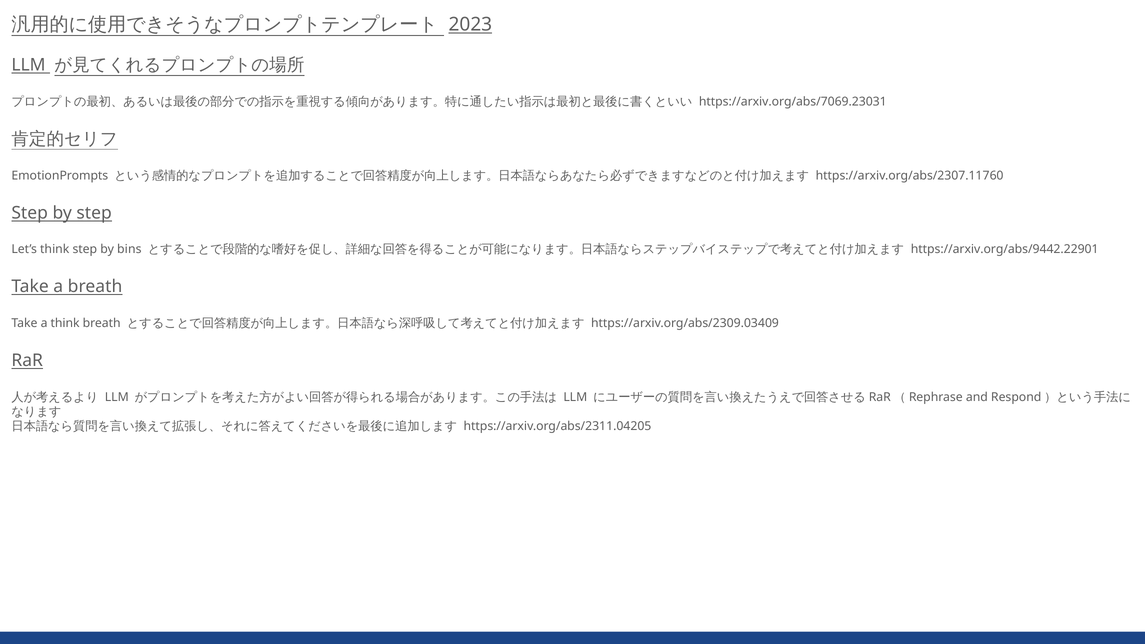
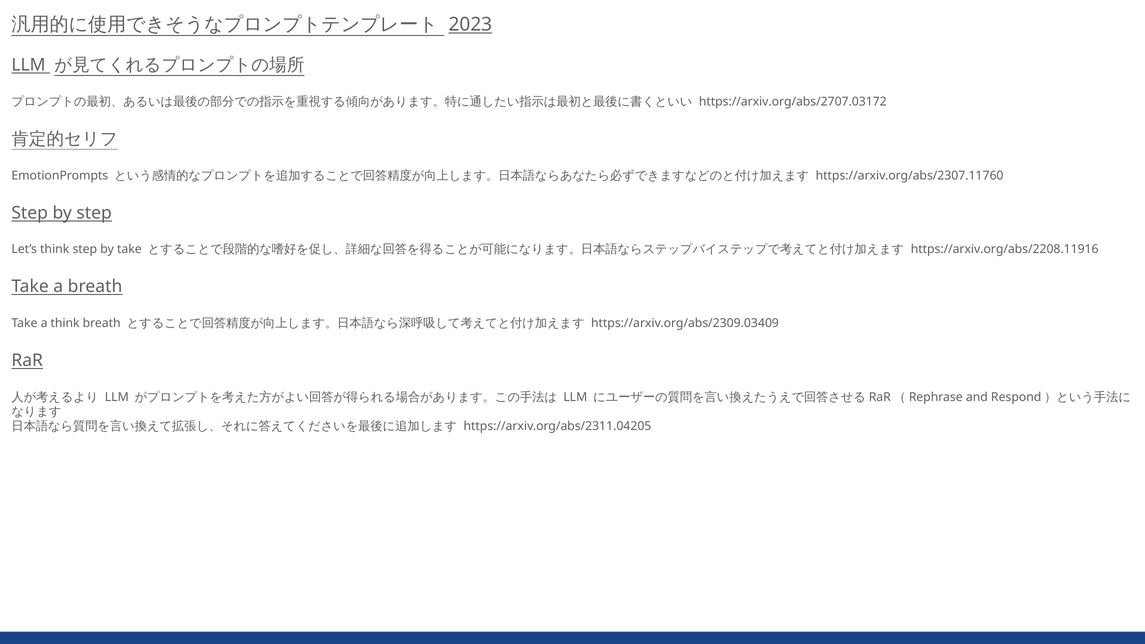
https://arxiv.org/abs/7069.23031: https://arxiv.org/abs/7069.23031 -> https://arxiv.org/abs/2707.03172 (793, 102)
by bins: bins -> take (129, 249)
https://arxiv.org/abs/9442.22901: https://arxiv.org/abs/9442.22901 -> https://arxiv.org/abs/2208.11916 (1005, 249)
